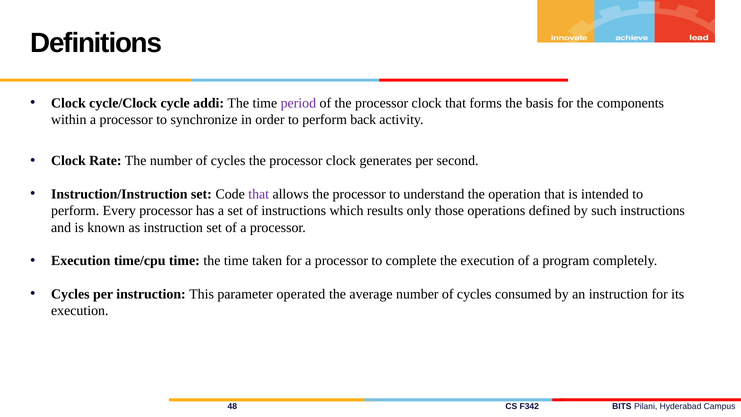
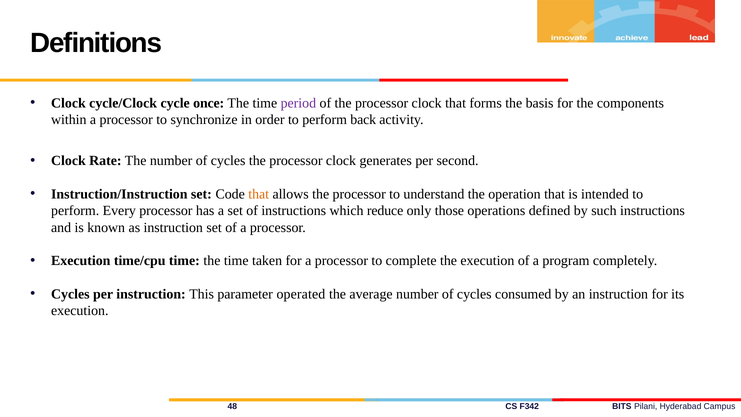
addi: addi -> once (209, 103)
that colour: purple -> orange (259, 194)
results: results -> reduce (385, 211)
